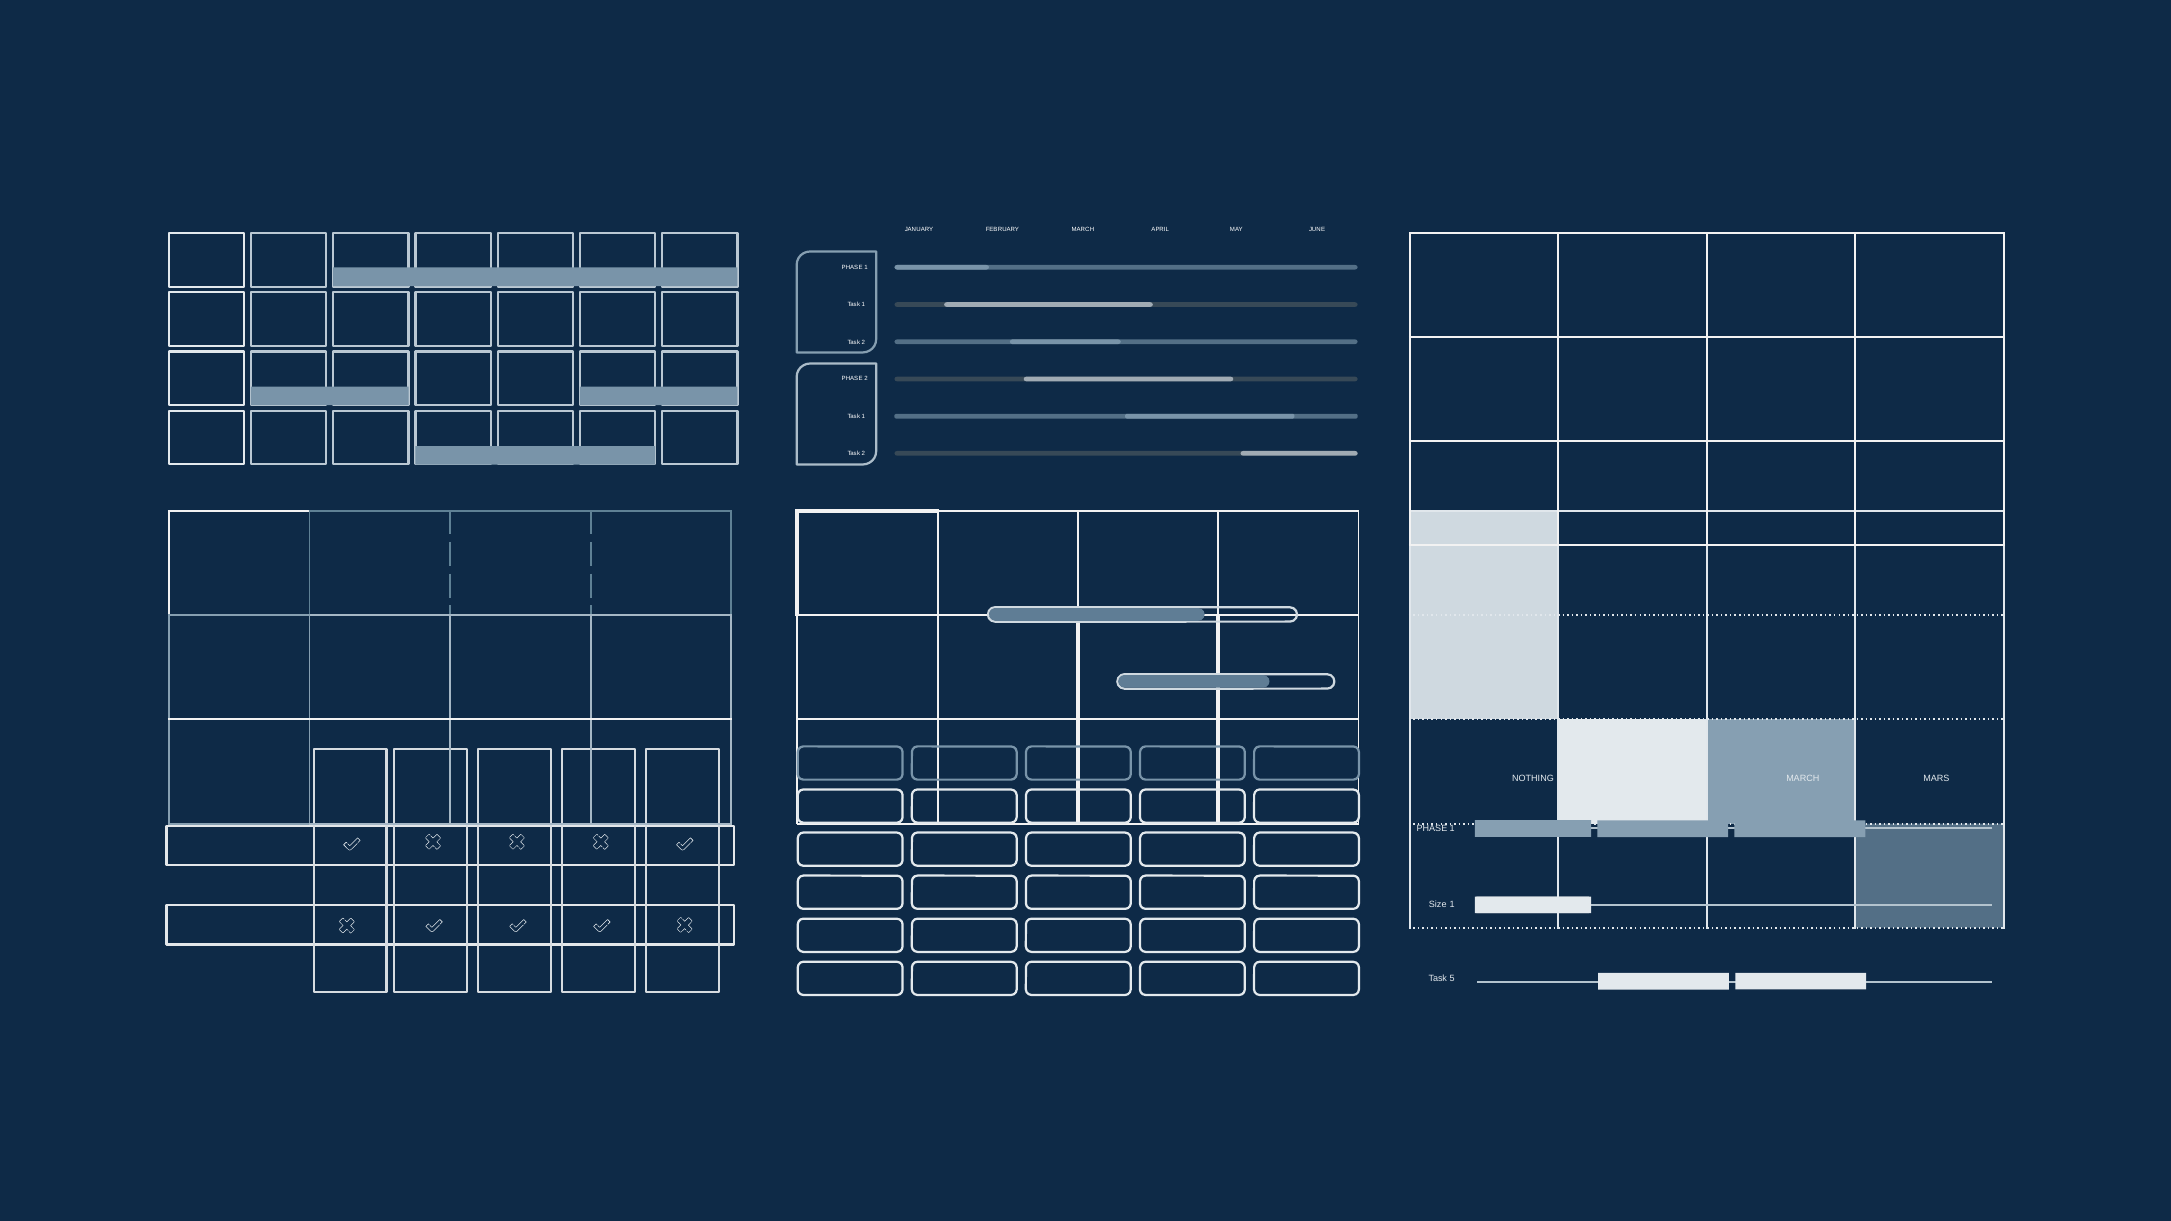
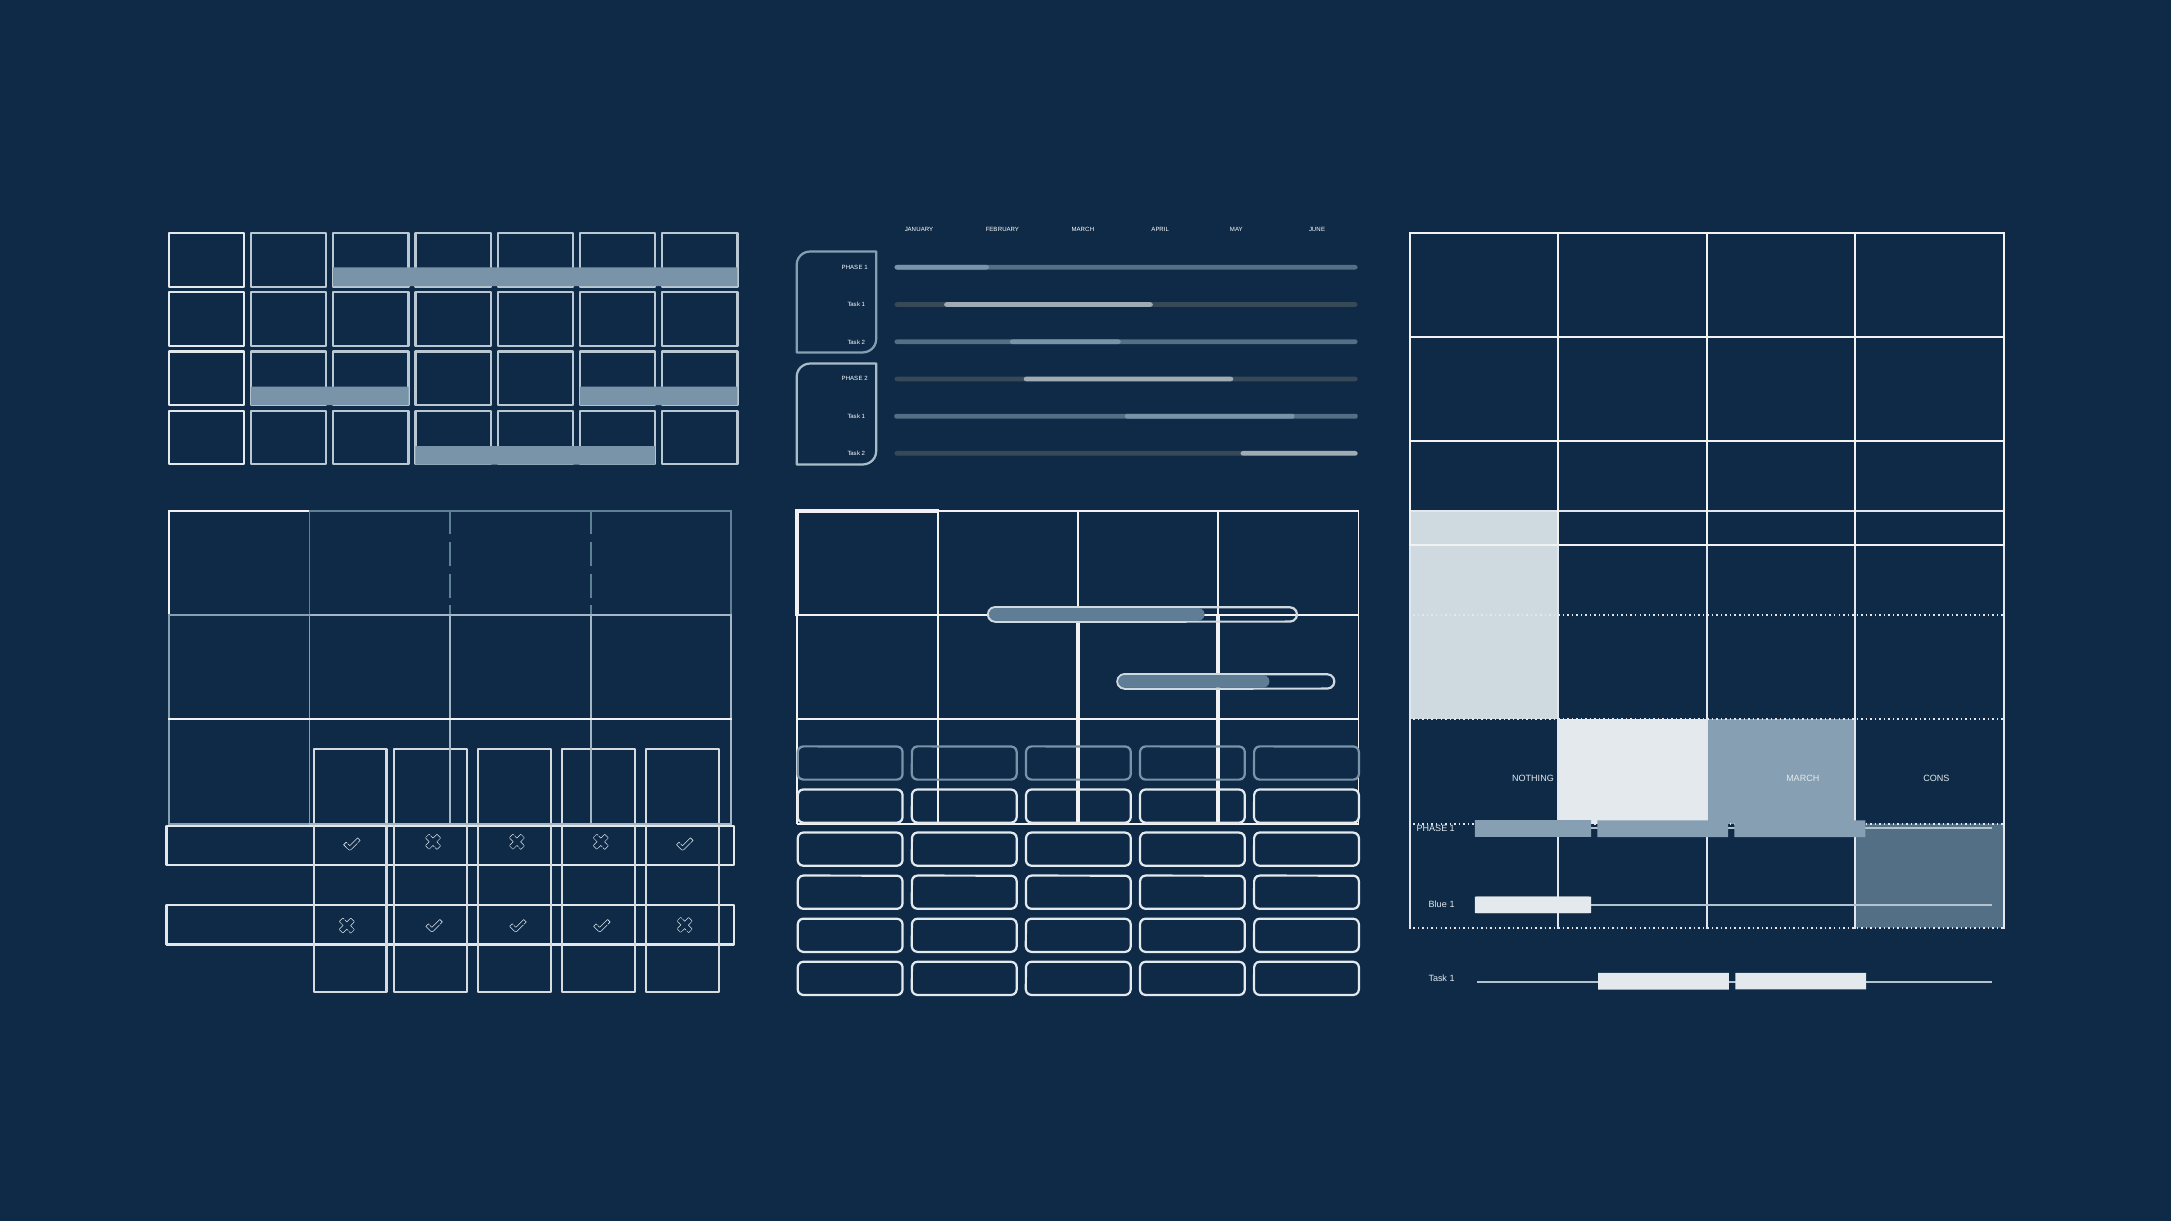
MARS: MARS -> CONS (1936, 779)
Size: Size -> Blue (1438, 904)
5: 5 -> 1 (1452, 979)
